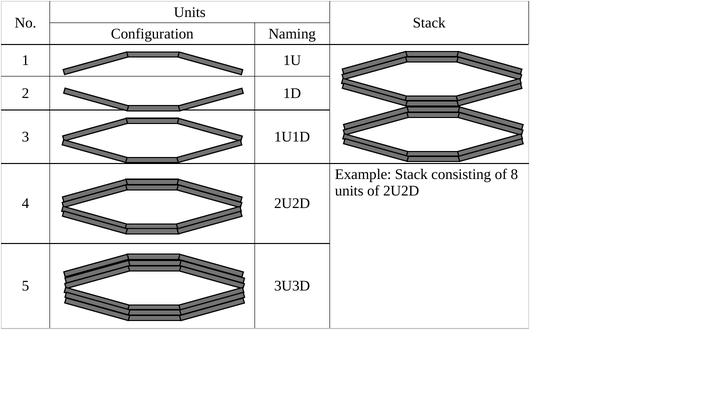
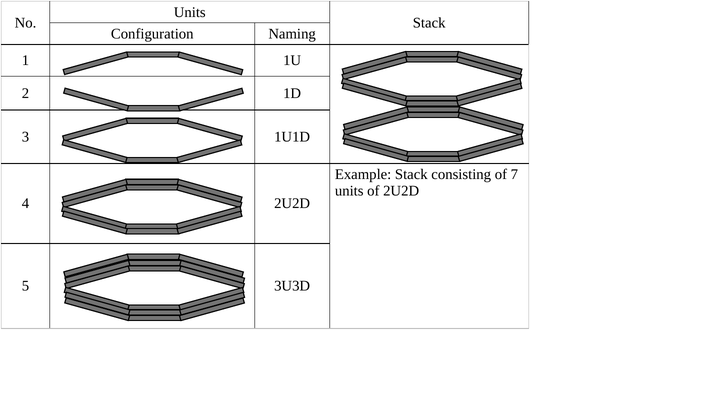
8: 8 -> 7 (514, 174)
